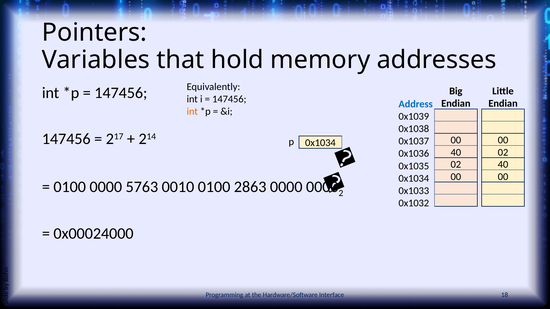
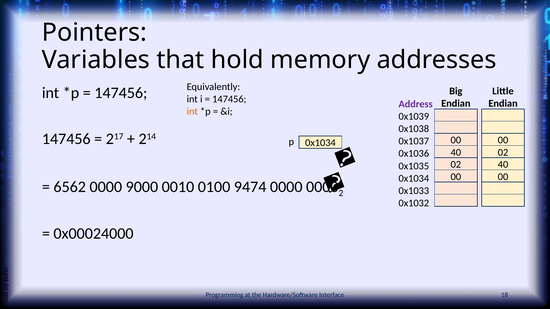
Address colour: blue -> purple (416, 104)
0100: 0100 -> 6562 (70, 187)
5763: 5763 -> 9000 (142, 187)
2863: 2863 -> 9474 (250, 187)
